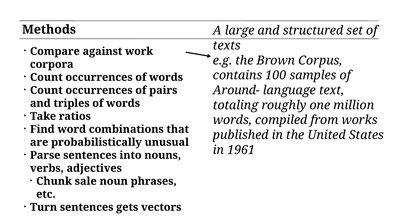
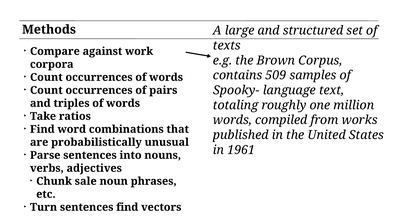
100: 100 -> 509 (276, 75)
Around-: Around- -> Spooky- (236, 90)
sentences gets: gets -> find (127, 207)
